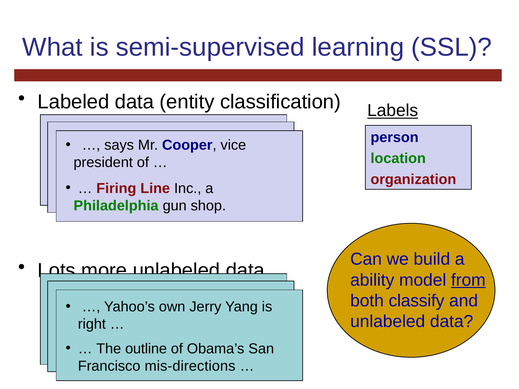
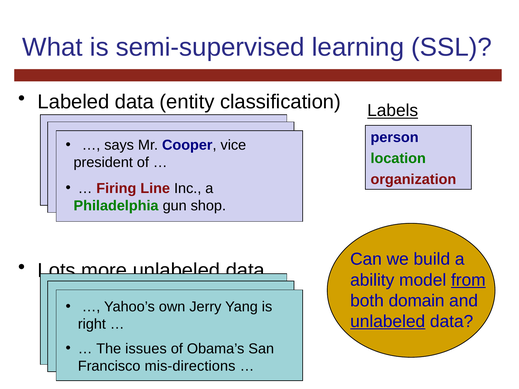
classify: classify -> domain (417, 301)
unlabeled underline: none -> present (388, 322)
outline: outline -> issues (146, 349)
